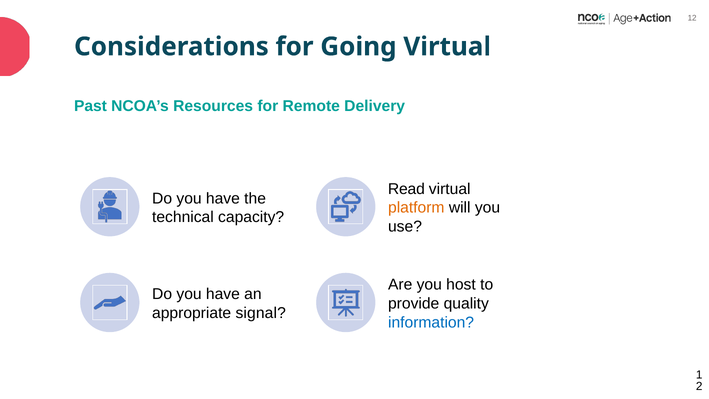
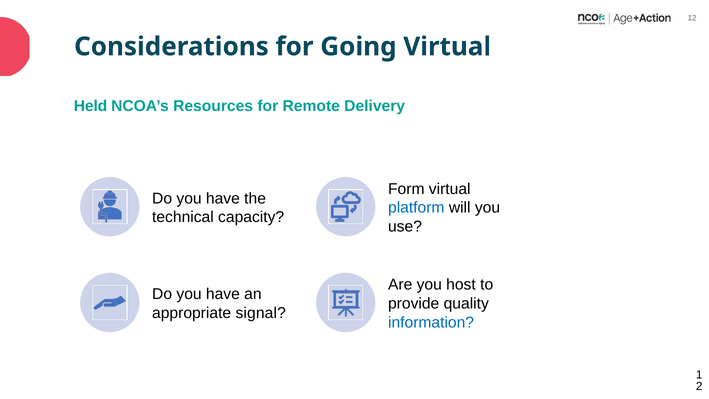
Past: Past -> Held (91, 106)
Read: Read -> Form (406, 189)
platform colour: orange -> blue (416, 208)
